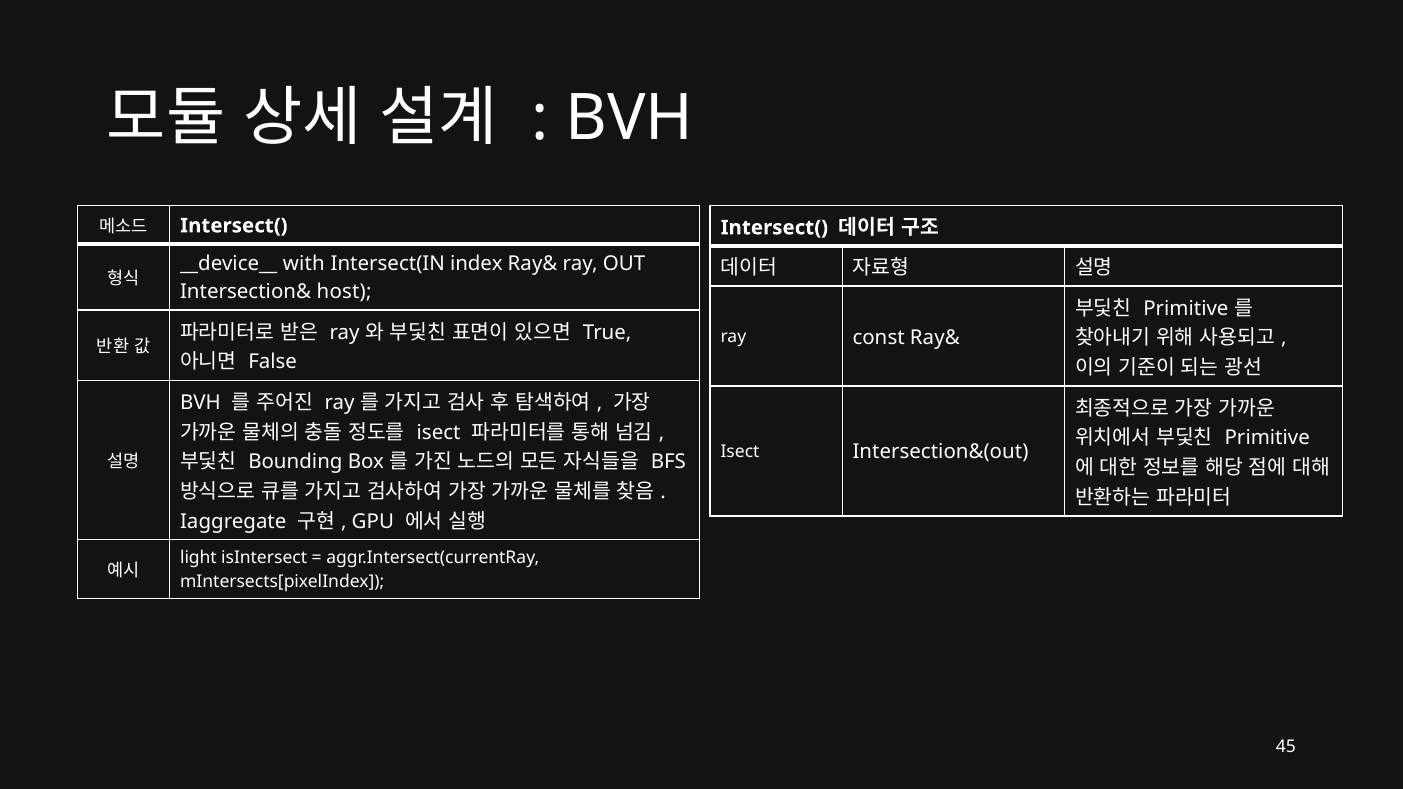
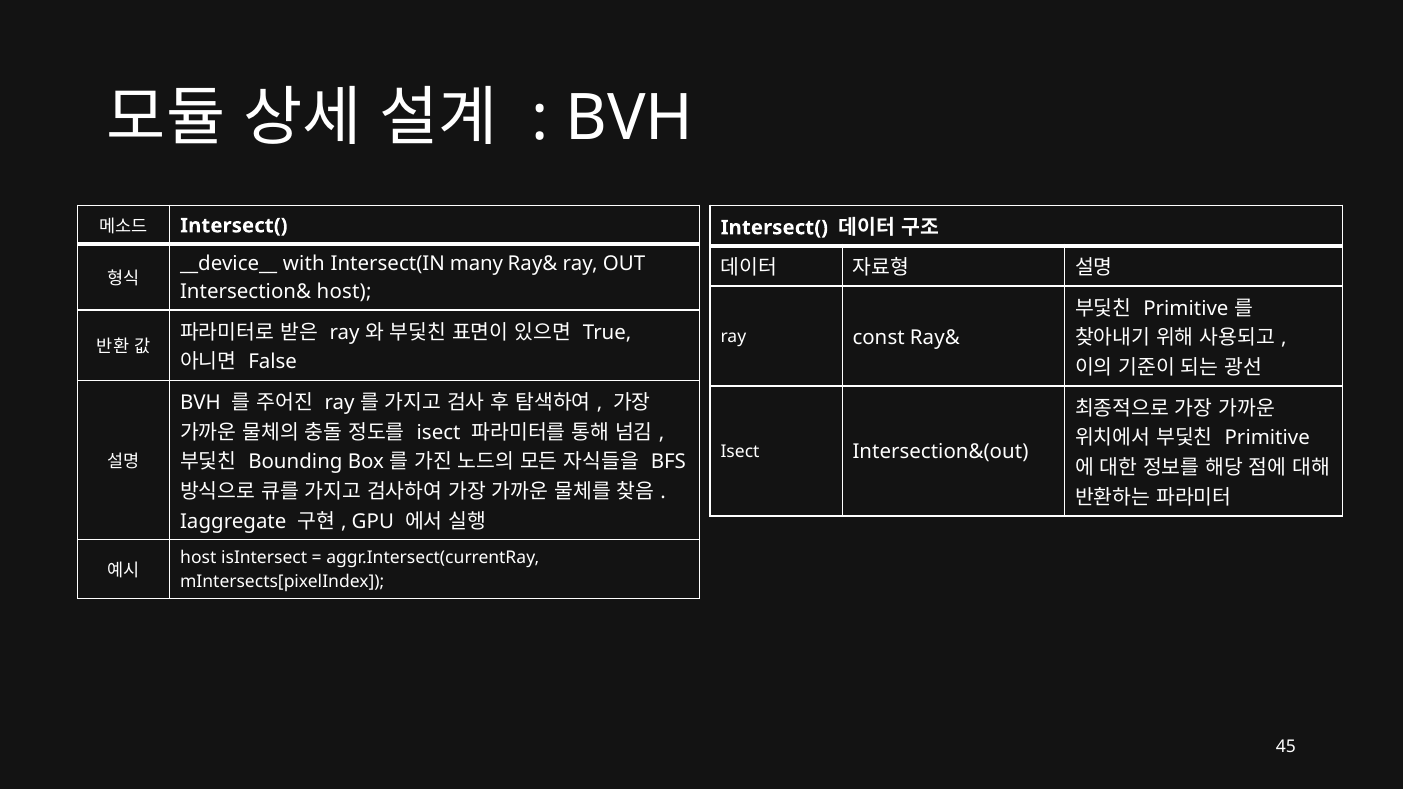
index: index -> many (476, 264)
light: light -> host (198, 558)
